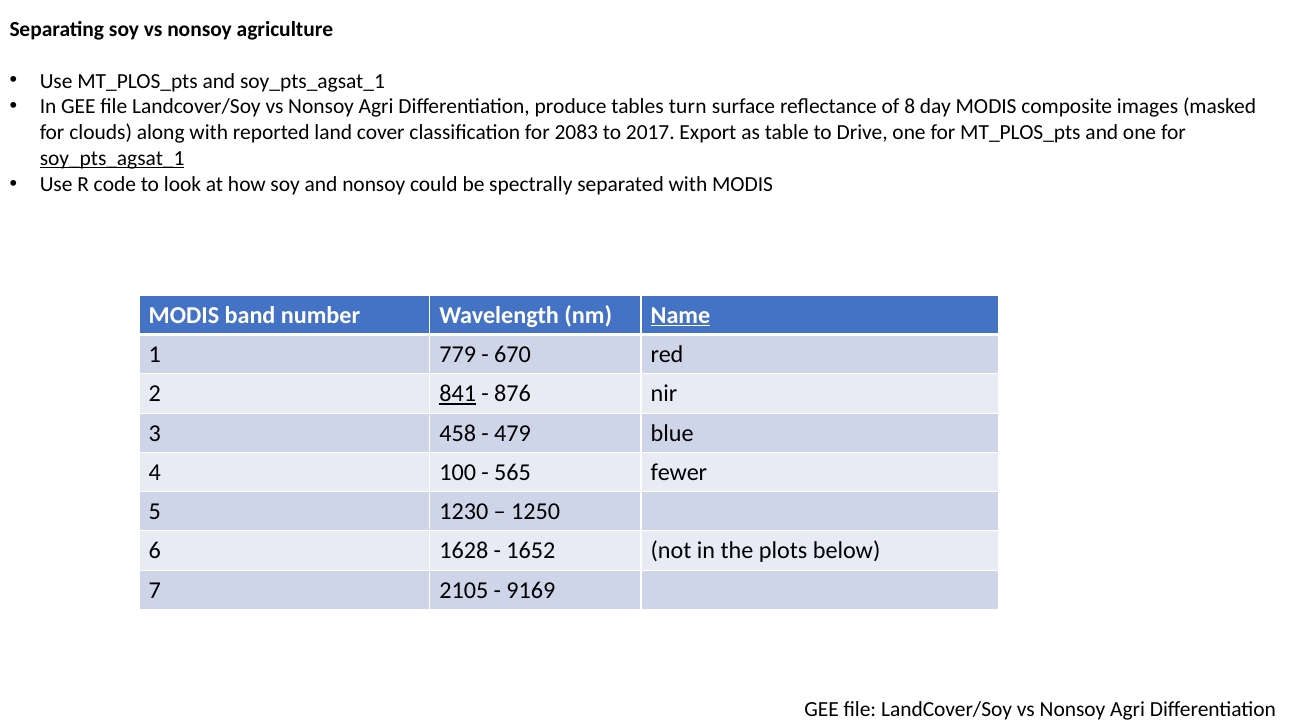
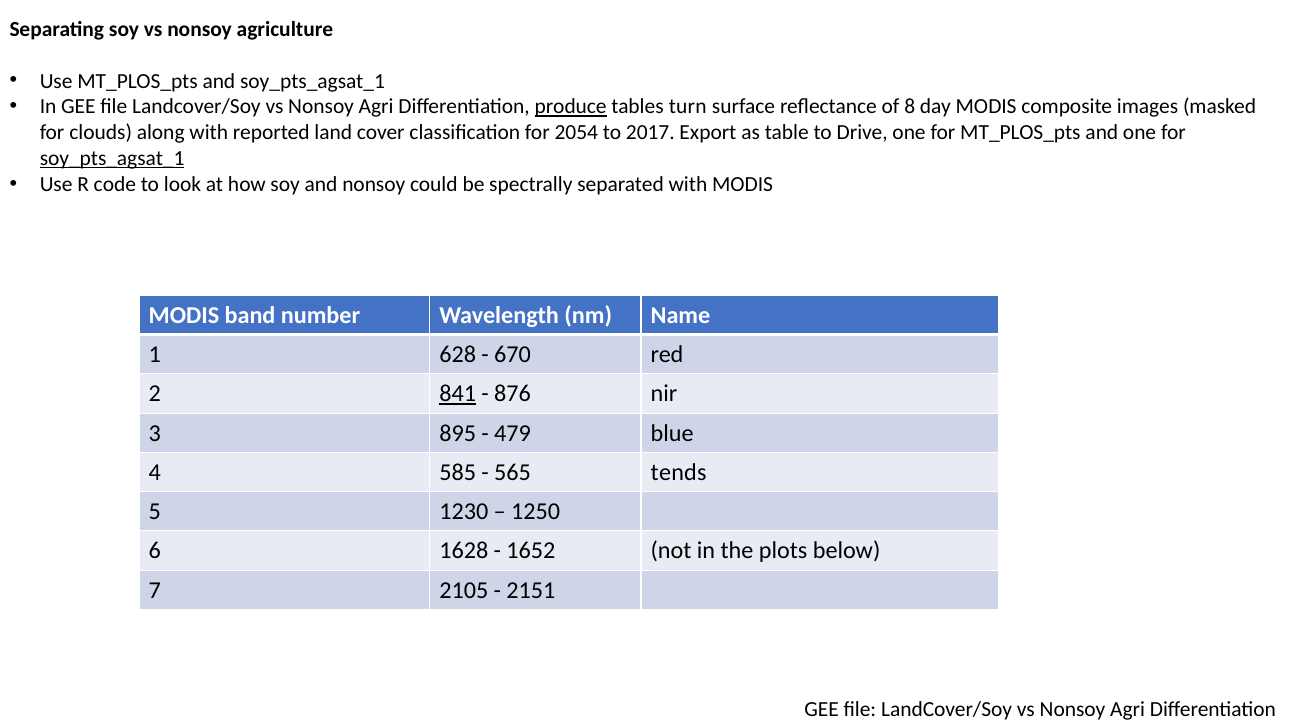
produce underline: none -> present (571, 107)
2083: 2083 -> 2054 (576, 133)
Name underline: present -> none (680, 315)
779: 779 -> 628 (458, 354)
458: 458 -> 895 (458, 433)
100: 100 -> 585 (458, 472)
fewer: fewer -> tends (679, 472)
9169: 9169 -> 2151 (531, 590)
